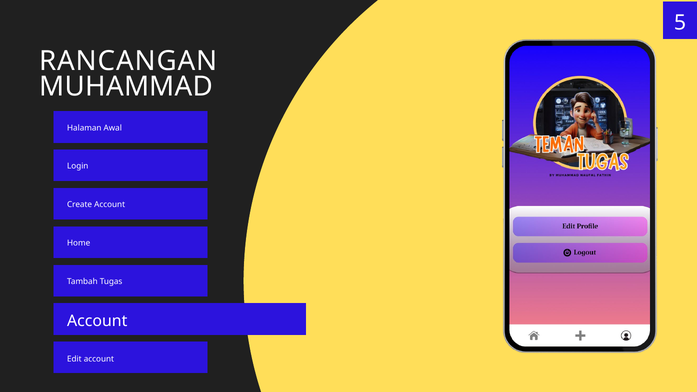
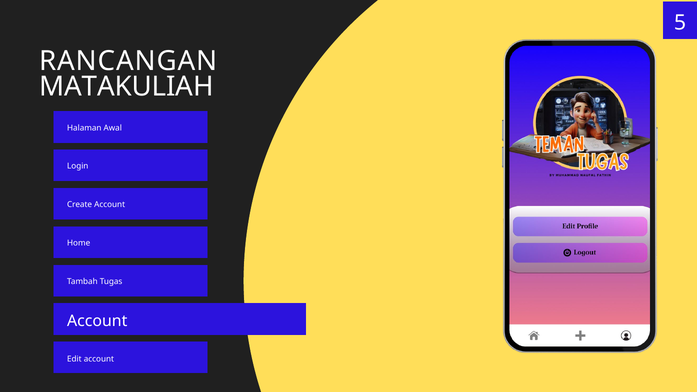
MUHAMMAD: MUHAMMAD -> MATAKULIAH (126, 86)
